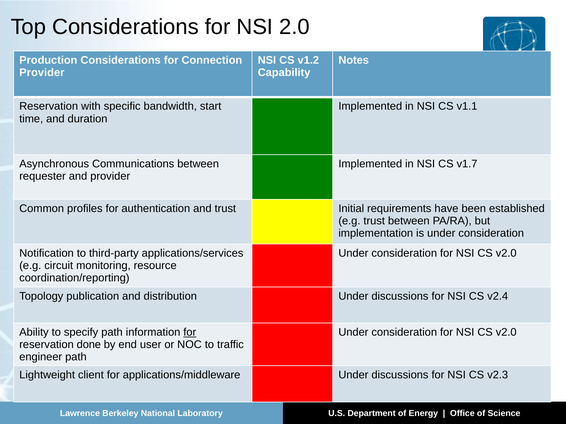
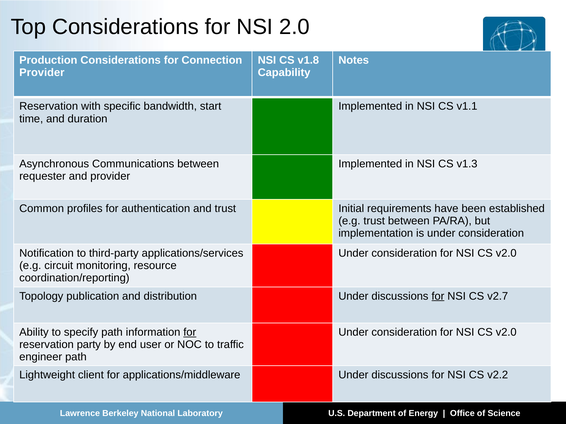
v1.2: v1.2 -> v1.8 (308, 60)
v1.7: v1.7 -> v1.3 (467, 164)
for underline: none -> present (438, 296)
v2.4: v2.4 -> v2.7 (498, 296)
done: done -> party (89, 345)
v2.3: v2.3 -> v2.2 (498, 375)
